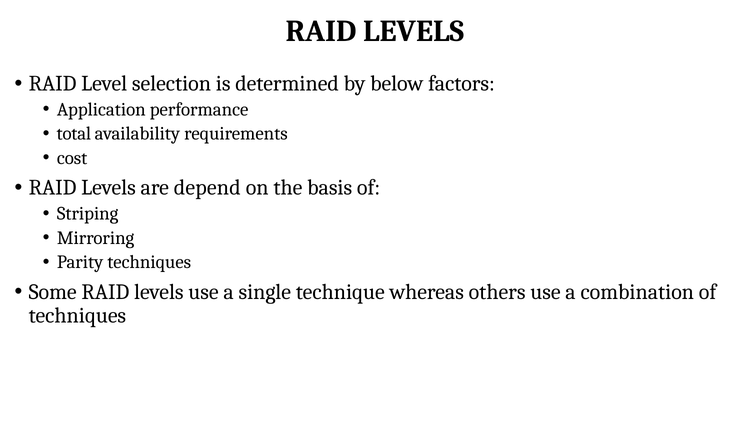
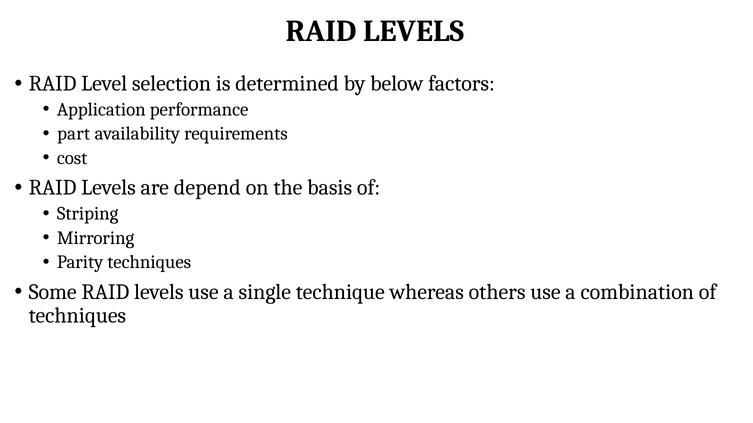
total: total -> part (74, 134)
